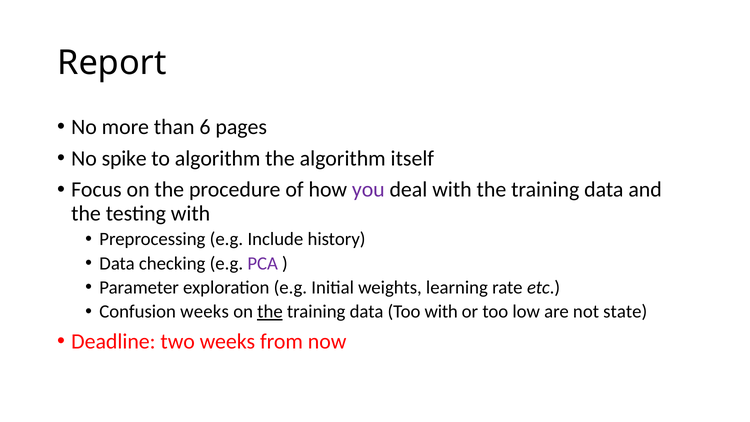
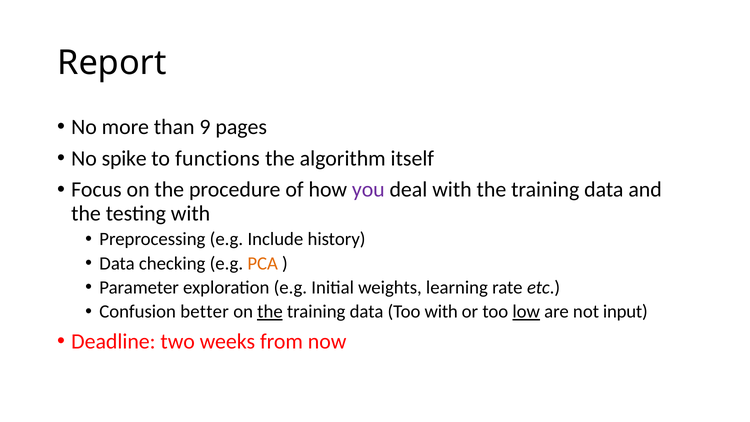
6: 6 -> 9 (205, 127)
to algorithm: algorithm -> functions (217, 158)
PCA colour: purple -> orange (263, 263)
Confusion weeks: weeks -> better (205, 312)
low underline: none -> present (526, 312)
state: state -> input (625, 312)
